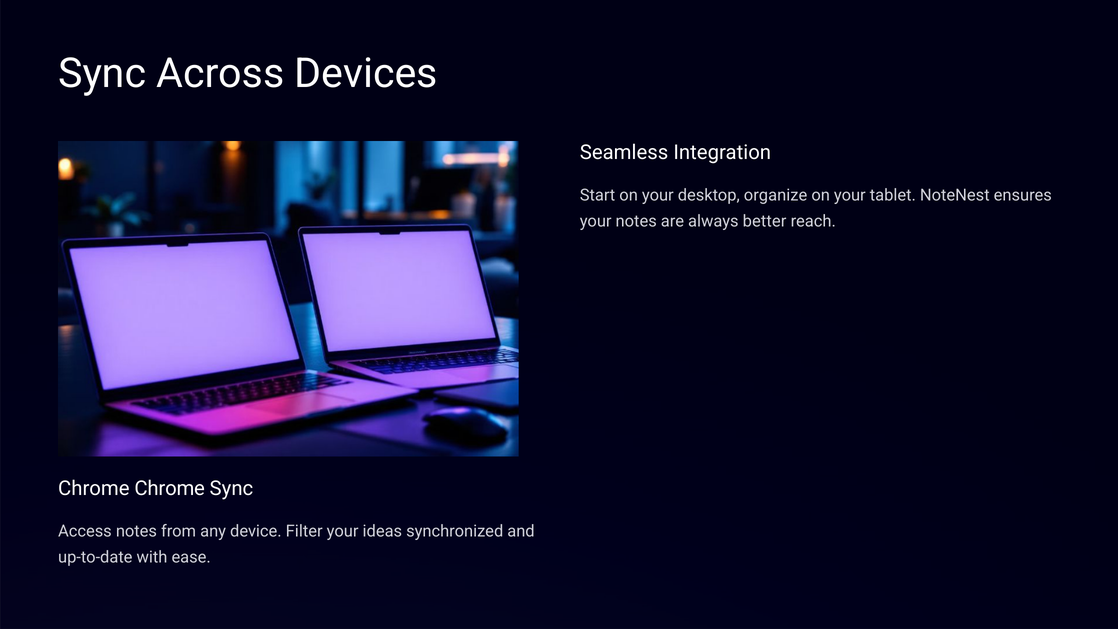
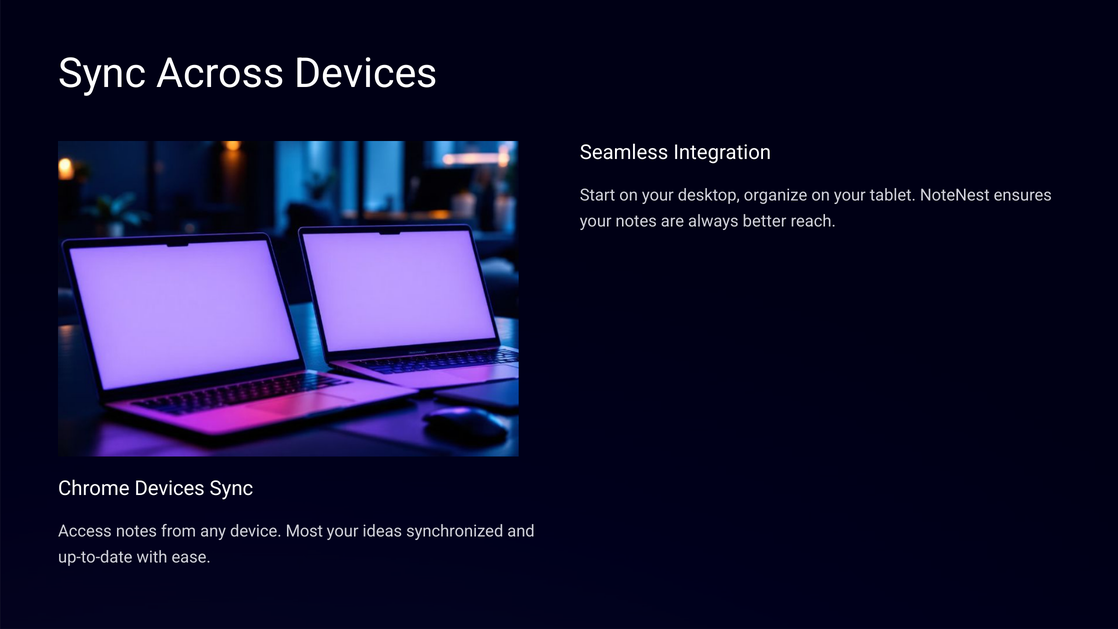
Chrome Chrome: Chrome -> Devices (170, 489)
Filter: Filter -> Most (304, 531)
